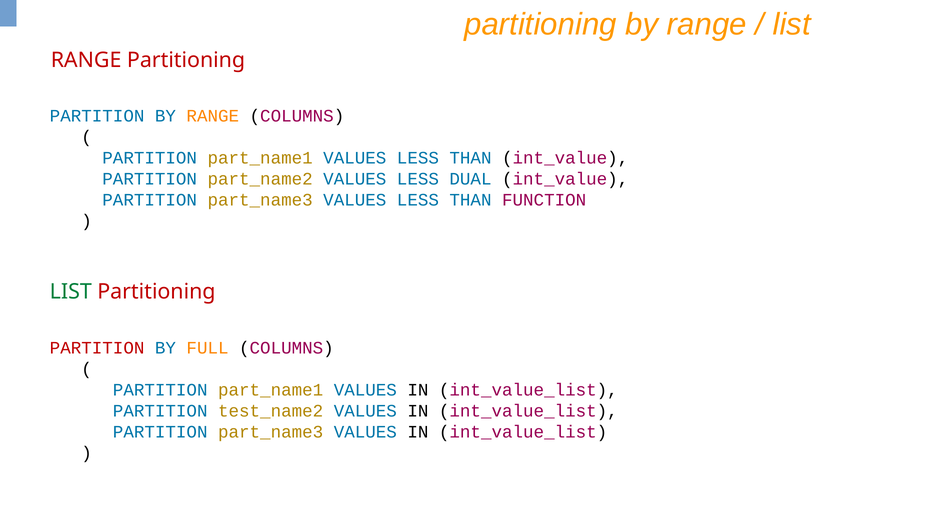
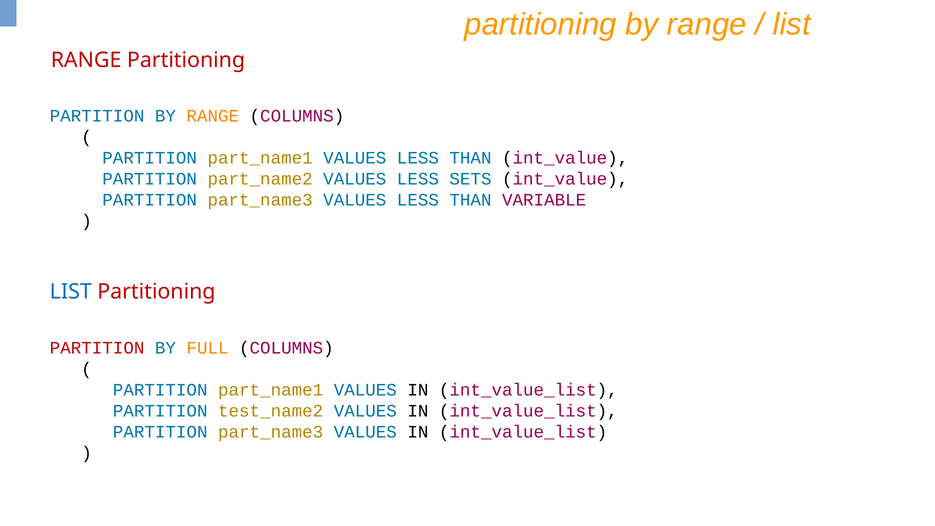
DUAL: DUAL -> SETS (470, 179)
FUNCTION: FUNCTION -> VARIABLE (544, 200)
LIST colour: green -> blue (71, 292)
